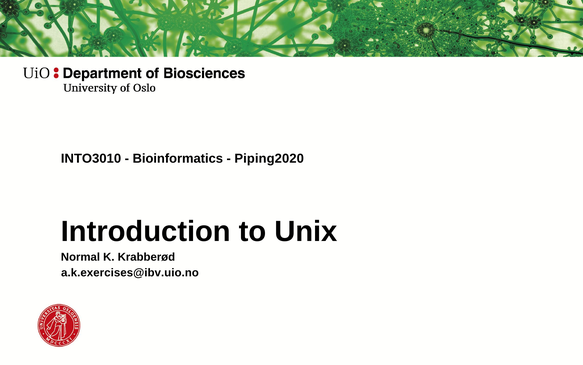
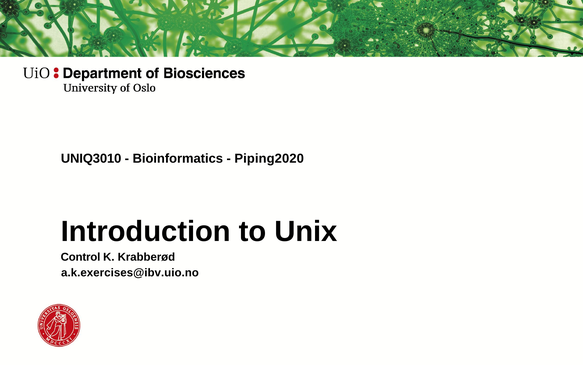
INTO3010: INTO3010 -> UNIQ3010 (91, 158)
Normal: Normal -> Control (81, 257)
